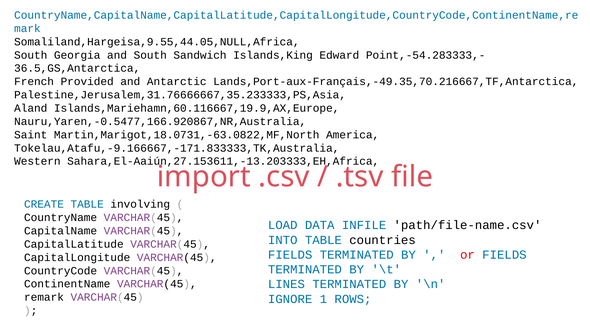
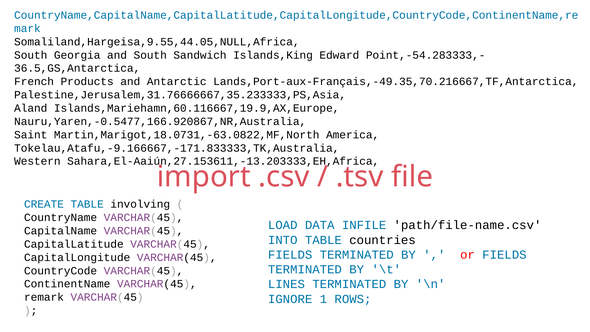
Provided: Provided -> Products (87, 82)
